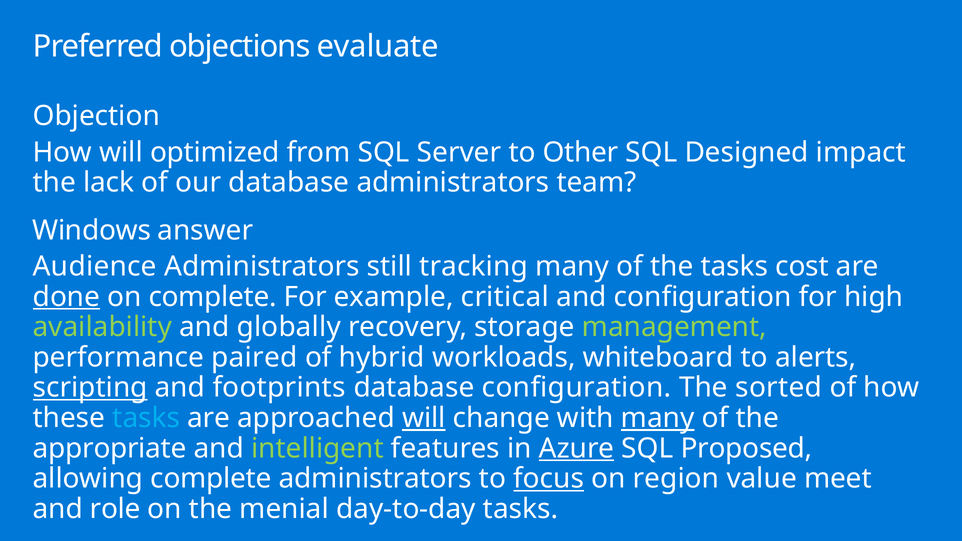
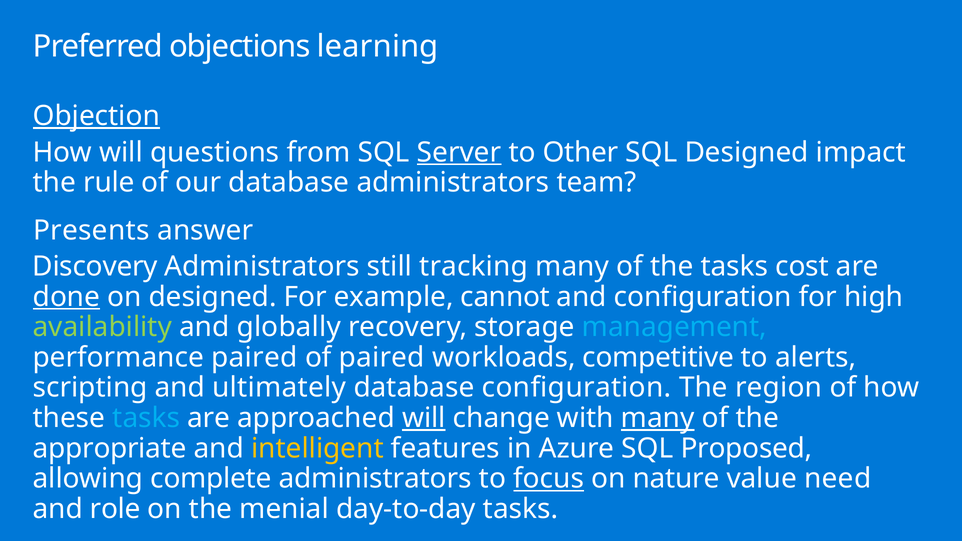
evaluate: evaluate -> learning (378, 47)
Objection underline: none -> present (96, 116)
optimized: optimized -> questions (215, 152)
Server underline: none -> present (459, 152)
lack: lack -> rule (109, 183)
Windows: Windows -> Presents (91, 231)
Audience: Audience -> Discovery (95, 267)
on complete: complete -> designed (213, 297)
critical: critical -> cannot (505, 297)
management colour: light green -> light blue (674, 327)
of hybrid: hybrid -> paired (382, 357)
whiteboard: whiteboard -> competitive (658, 357)
scripting underline: present -> none (90, 388)
footprints: footprints -> ultimately (279, 388)
sorted: sorted -> region (779, 388)
intelligent colour: light green -> yellow (317, 448)
Azure underline: present -> none (577, 448)
region: region -> nature (676, 479)
meet: meet -> need (838, 479)
